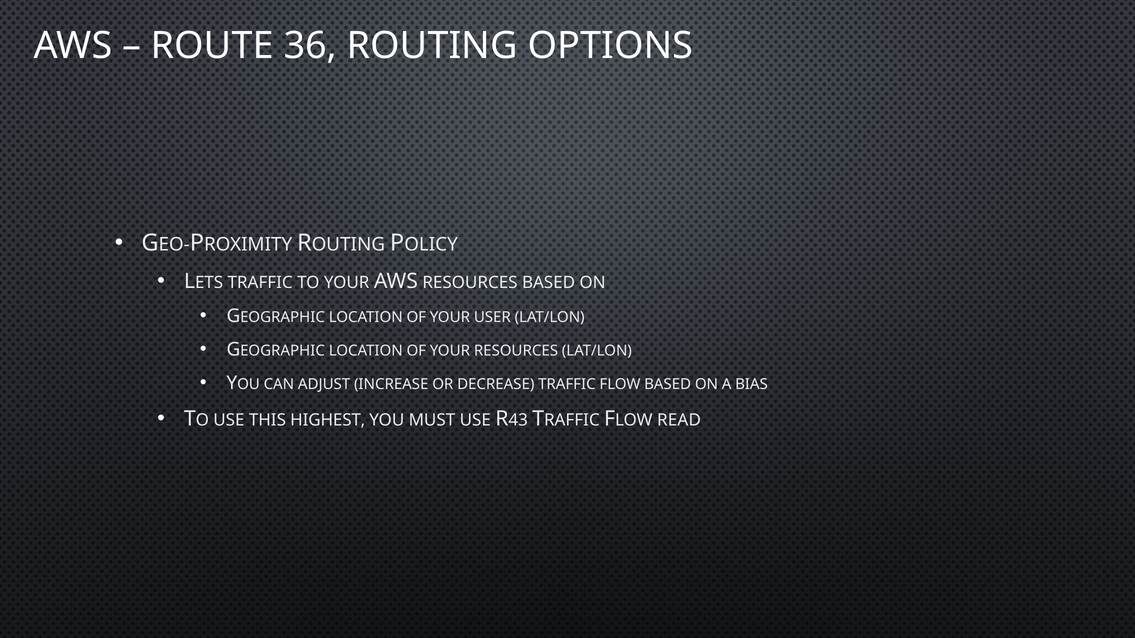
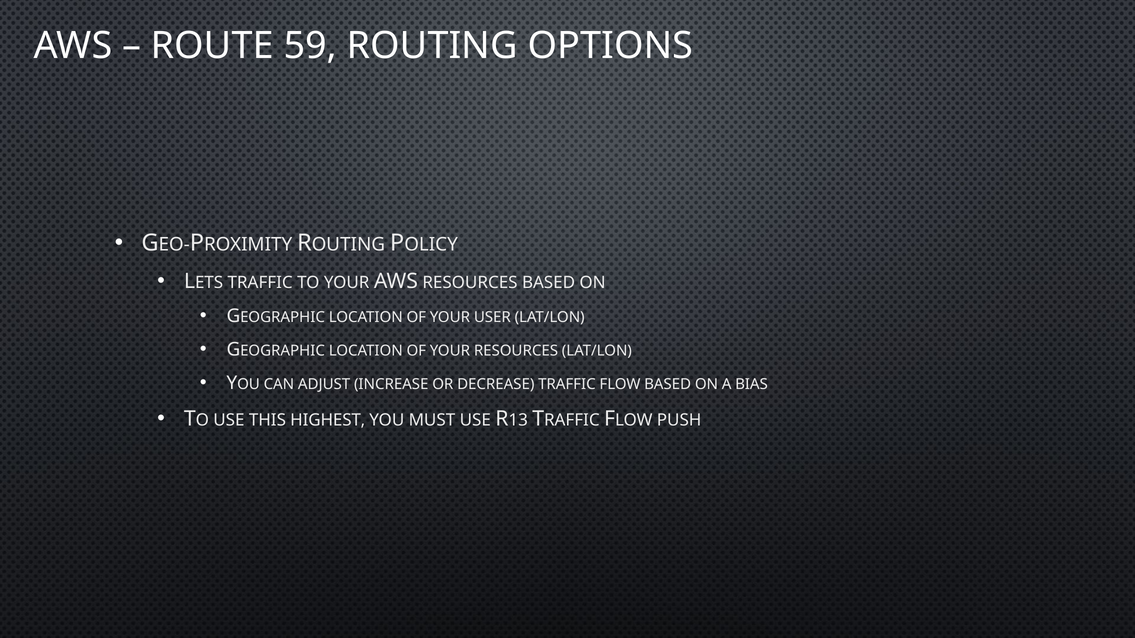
36: 36 -> 59 (310, 46)
43: 43 -> 13 (518, 420)
READ: READ -> PUSH (679, 420)
